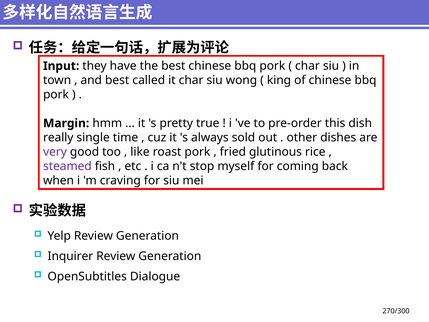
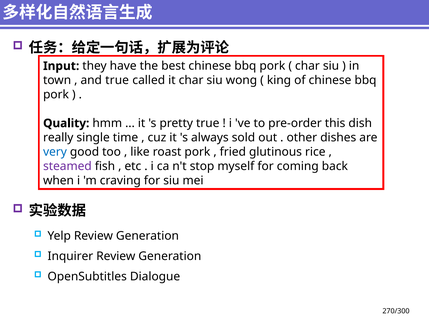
and best: best -> true (117, 80)
Margin: Margin -> Quality (66, 123)
very colour: purple -> blue (55, 152)
